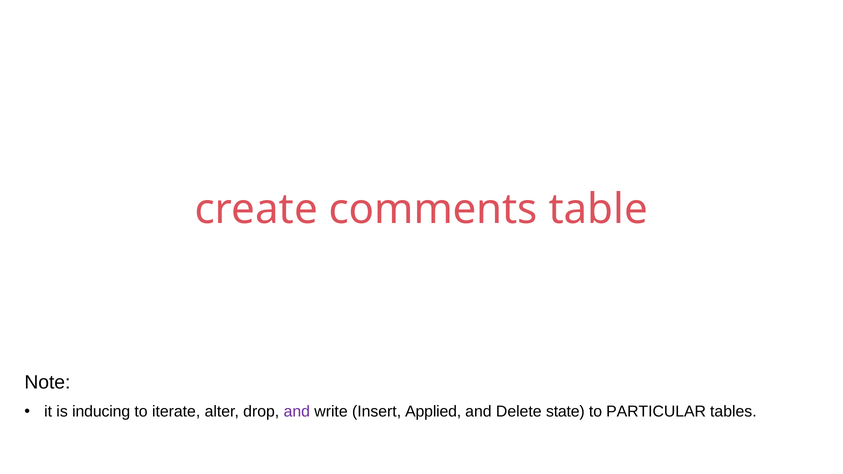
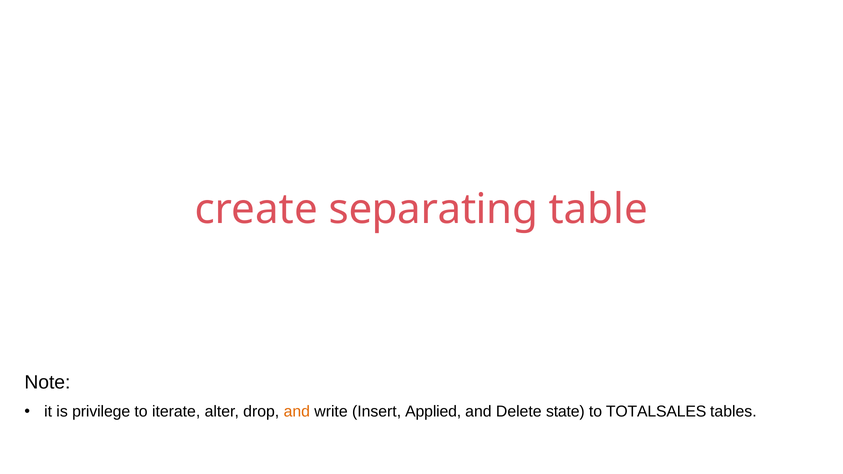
comments: comments -> separating (433, 210)
inducing: inducing -> privilege (101, 412)
and colour: purple -> orange (297, 412)
PARTICULAR: PARTICULAR -> TOTALSALES (656, 412)
